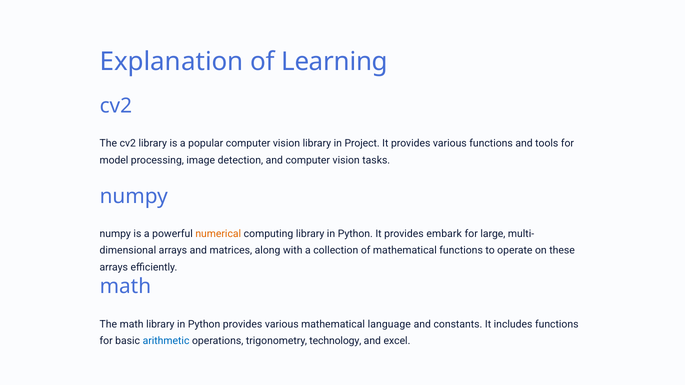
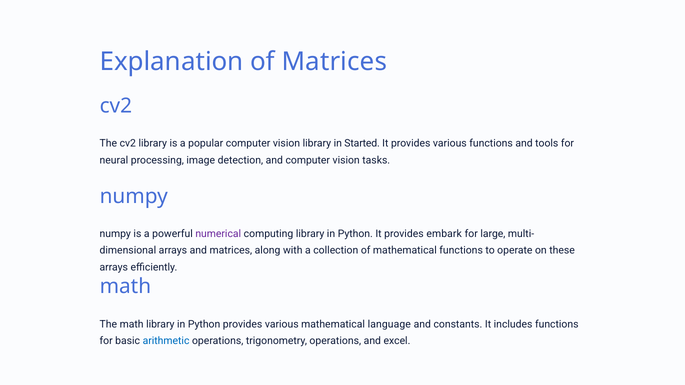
of Learning: Learning -> Matrices (334, 61)
Project: Project -> Started (362, 144)
model: model -> neural (114, 160)
numerical colour: orange -> purple (218, 234)
trigonometry technology: technology -> operations (335, 341)
